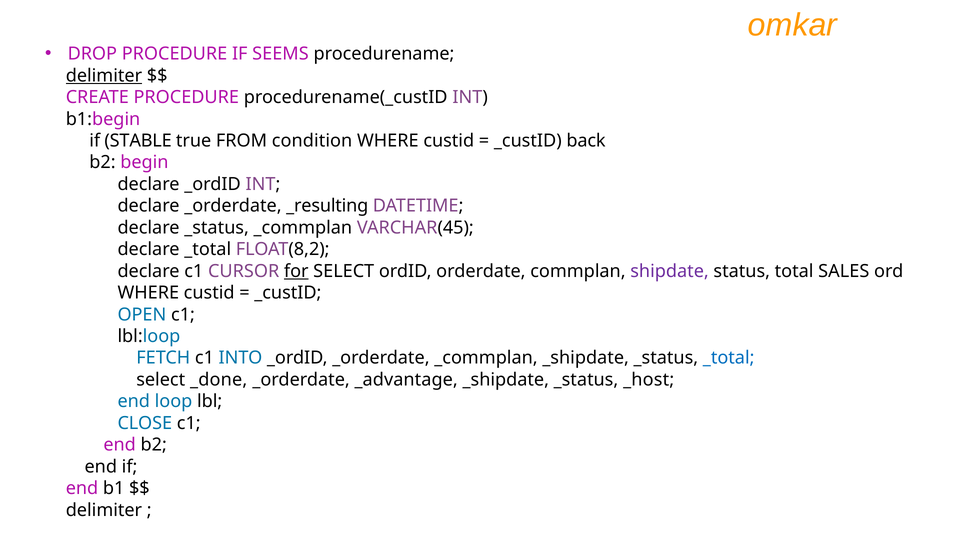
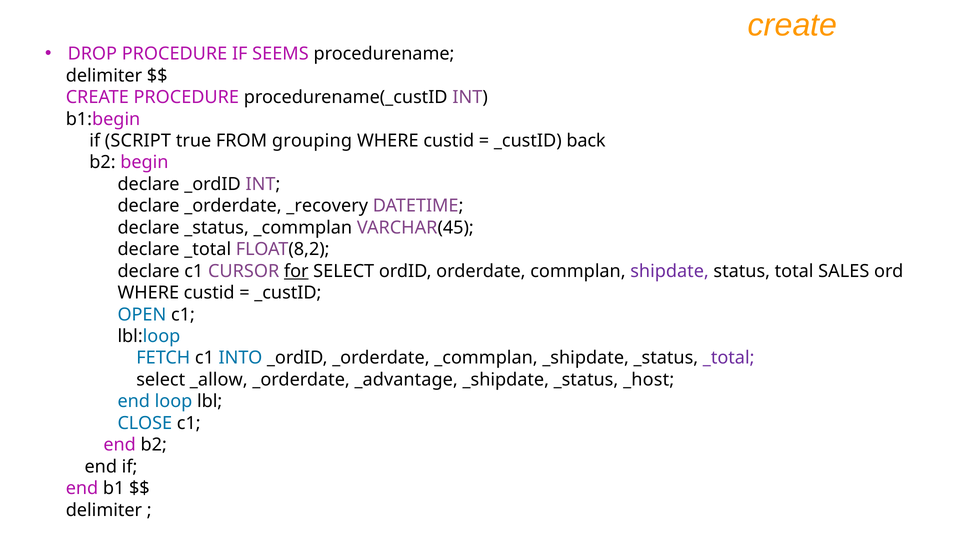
omkar: omkar -> create (793, 25)
delimiter underline: present -> none (104, 76)
STABLE: STABLE -> SCRIPT (138, 141)
condition: condition -> grouping (312, 141)
_resulting: _resulting -> _recovery (327, 206)
_total colour: blue -> purple (729, 358)
_done: _done -> _allow (219, 380)
